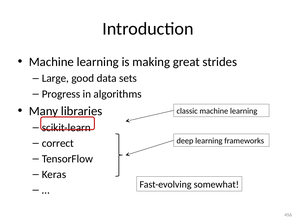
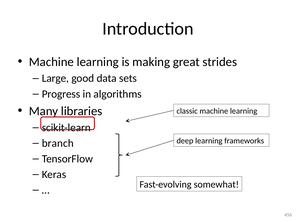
correct: correct -> branch (58, 143)
